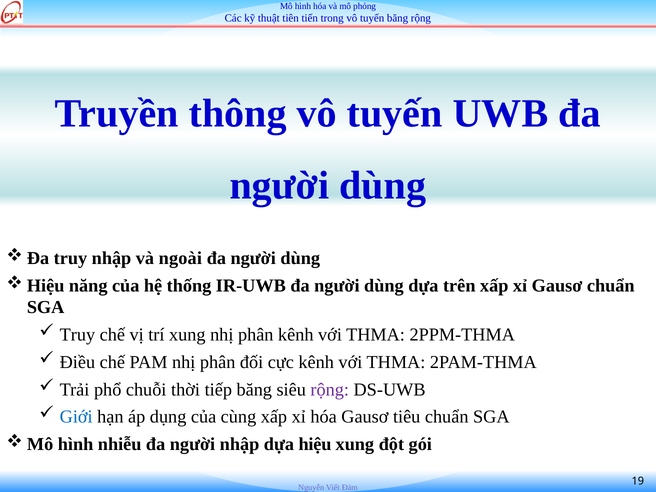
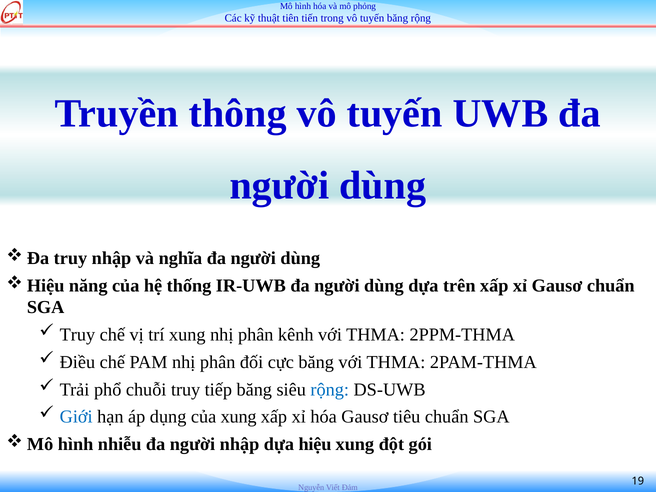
ngoài: ngoài -> nghĩa (180, 258)
cực kênh: kênh -> băng (316, 362)
chuỗi thời: thời -> truy (186, 390)
rộng colour: purple -> blue (330, 390)
của cùng: cùng -> xung (239, 417)
